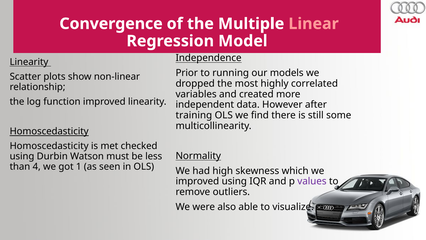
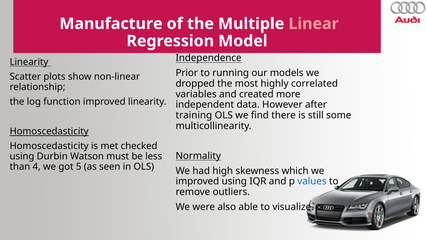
Convergence: Convergence -> Manufacture (111, 24)
1: 1 -> 5 (79, 166)
values colour: purple -> blue (312, 181)
